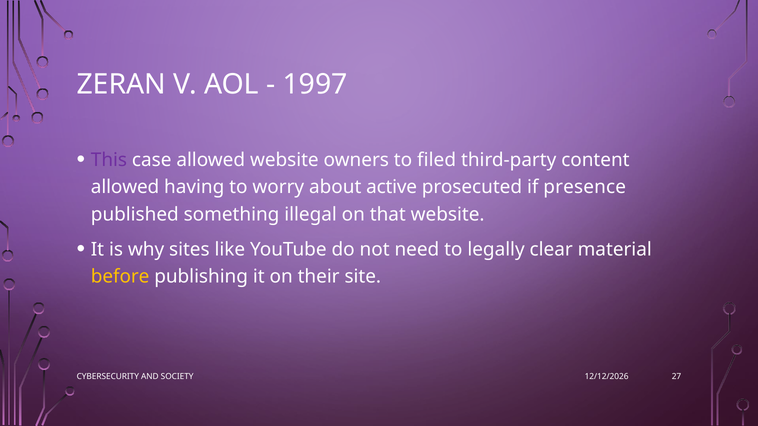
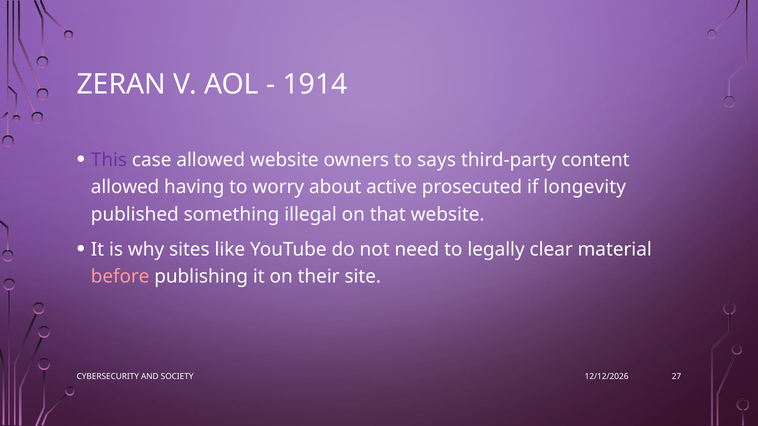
1997: 1997 -> 1914 (315, 84)
filed: filed -> says (437, 160)
presence: presence -> longevity (585, 187)
before colour: yellow -> pink (120, 277)
